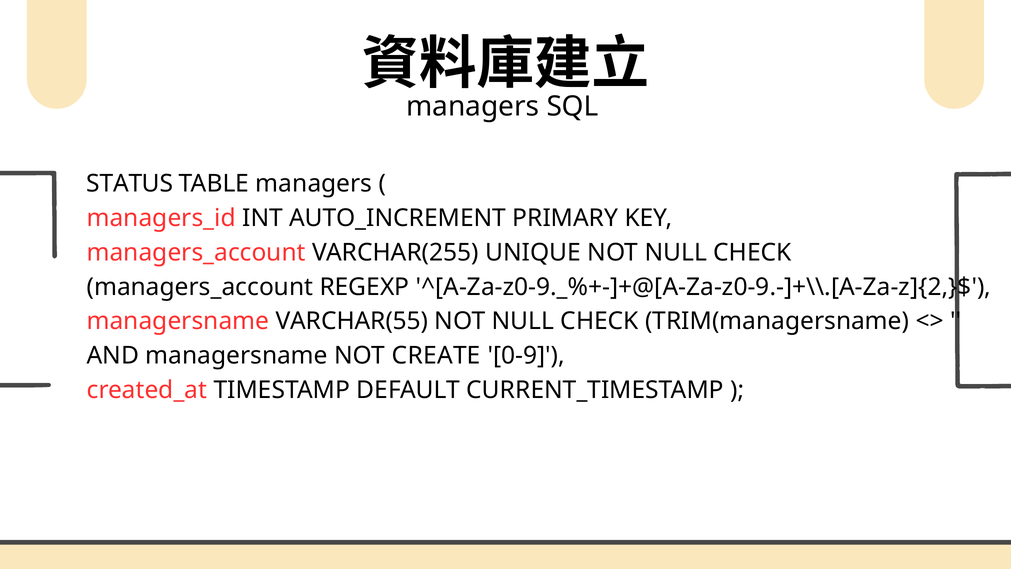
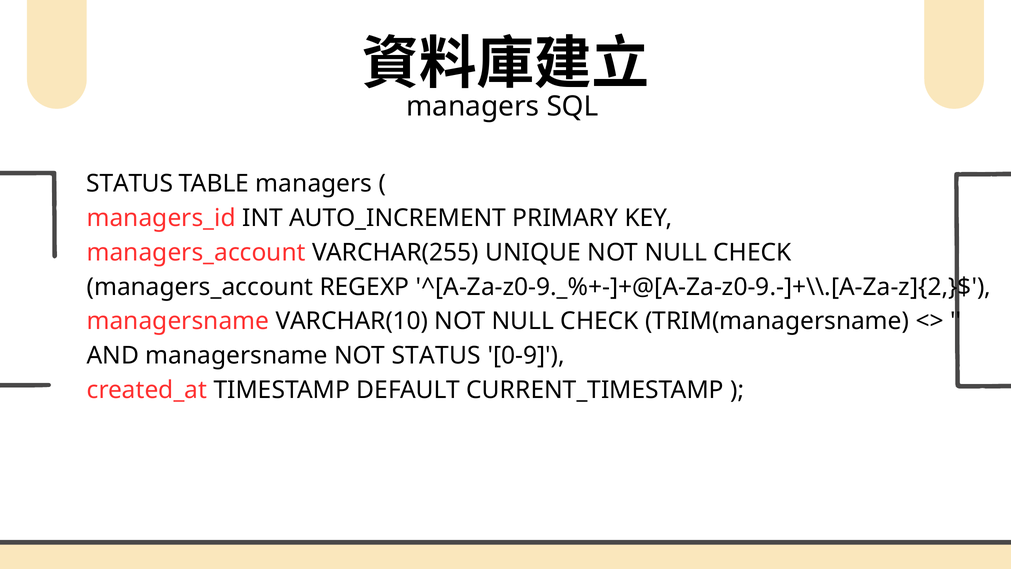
VARCHAR(55: VARCHAR(55 -> VARCHAR(10 (352, 321)
NOT CREATE: CREATE -> STATUS (436, 356)
